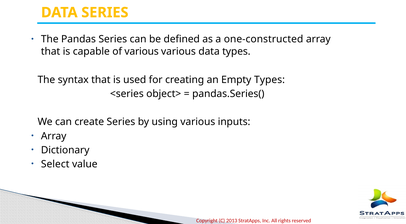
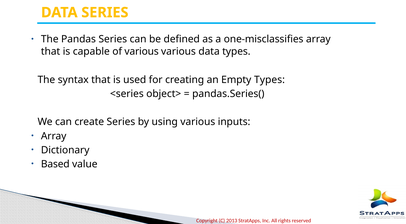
one-constructed: one-constructed -> one-misclassifies (264, 39)
Select: Select -> Based (55, 164)
